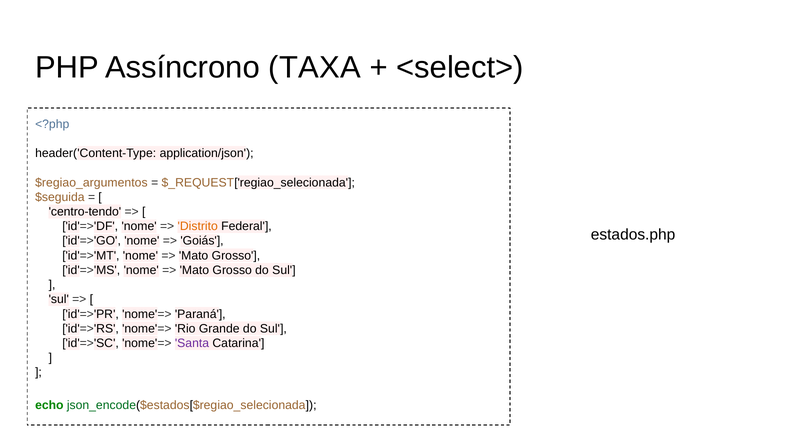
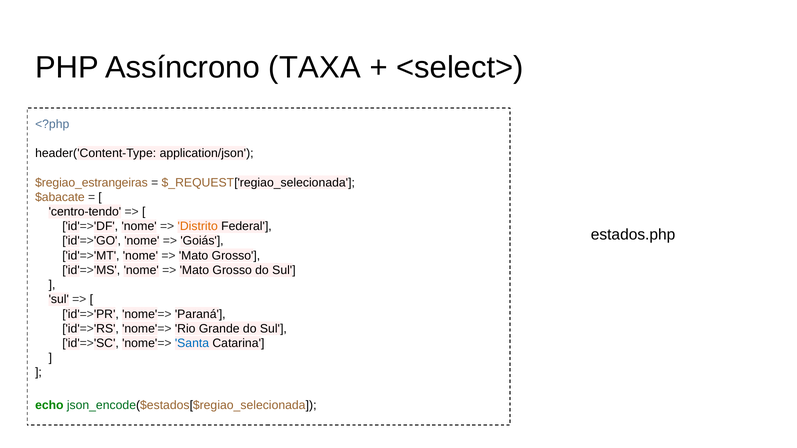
$regiao_argumentos: $regiao_argumentos -> $regiao_estrangeiras (91, 183)
$seguida: $seguida -> $abacate (60, 197)
Santa colour: purple -> blue (192, 343)
